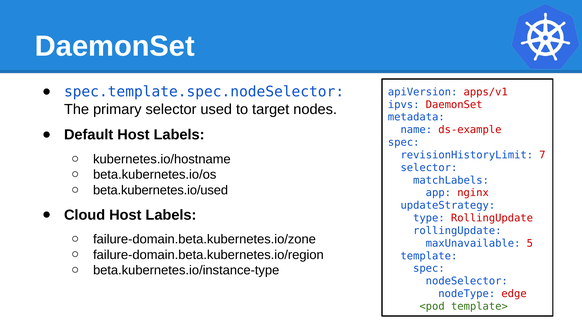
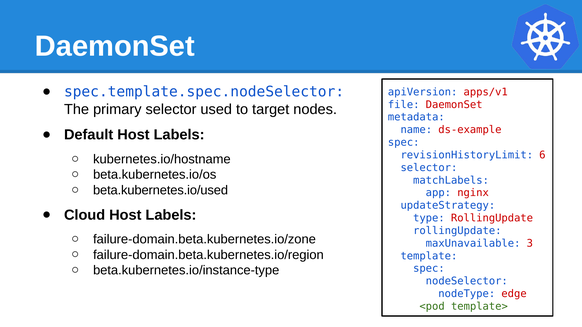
ipvs: ipvs -> file (404, 105)
7: 7 -> 6 (542, 155)
5: 5 -> 3 (530, 244)
